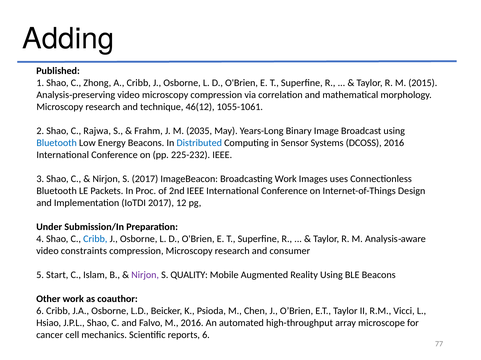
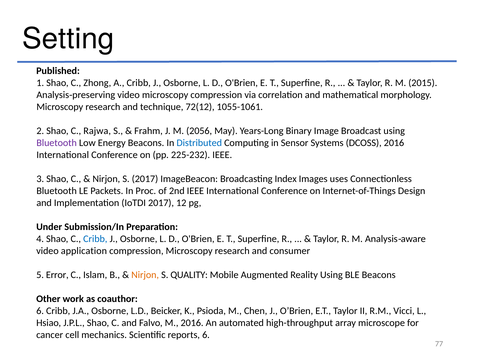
Adding: Adding -> Setting (68, 39)
46(12: 46(12 -> 72(12 (200, 107)
2035: 2035 -> 2056 (199, 131)
Bluetooth colour: blue -> purple (57, 143)
Broadcasting Work: Work -> Index (286, 179)
constraints: constraints -> application (84, 251)
Start: Start -> Error (57, 276)
Nirjon colour: purple -> orange (145, 276)
